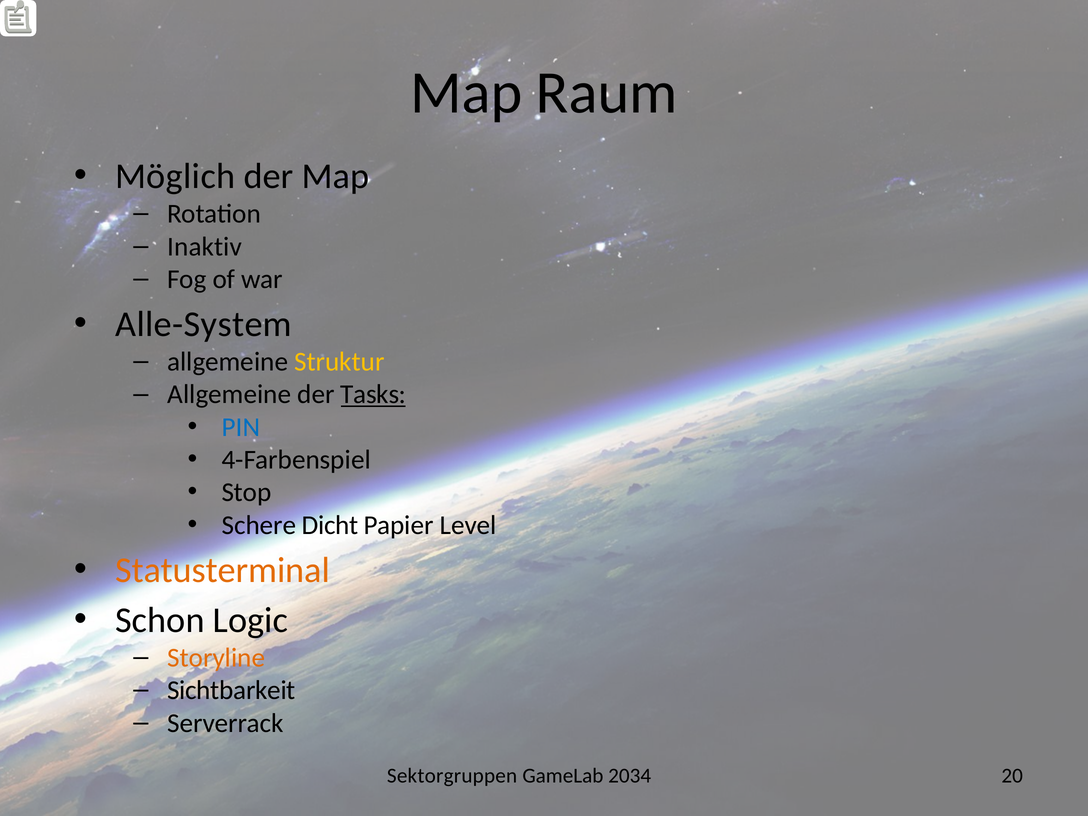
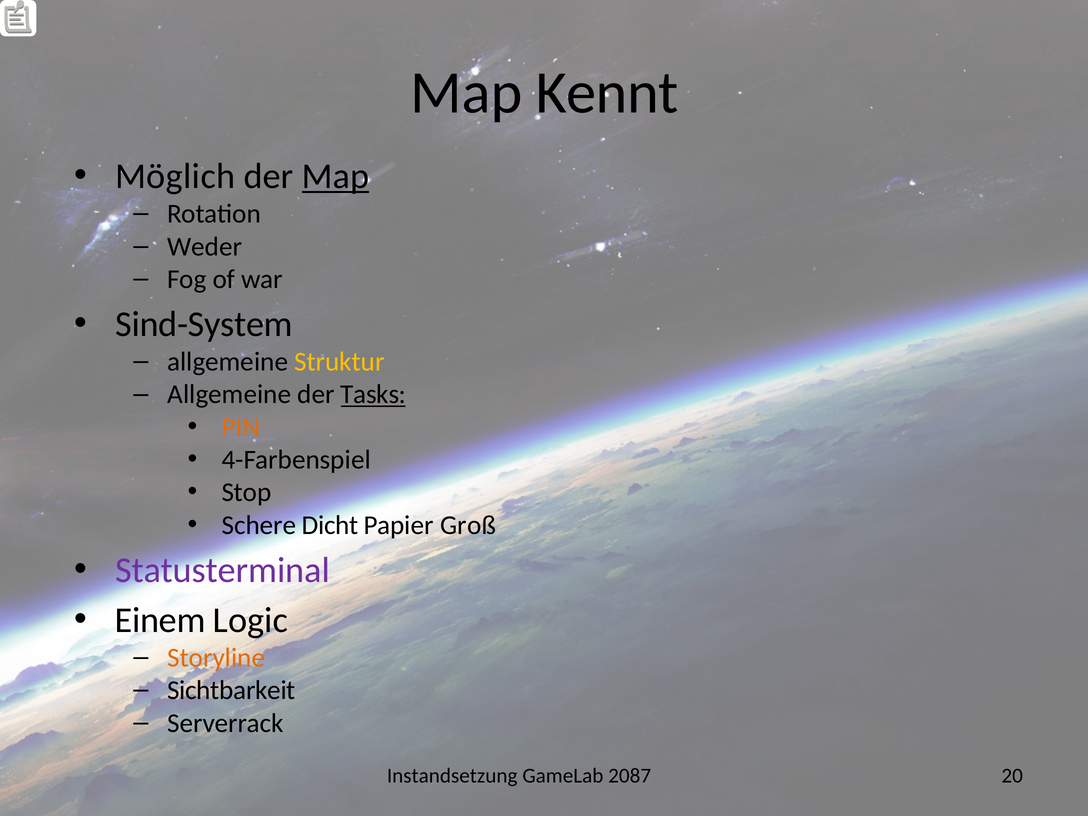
Raum: Raum -> Kennt (607, 93)
Map underline: none -> present (335, 176)
Inaktiv: Inaktiv -> Weder (205, 247)
Alle-System: Alle-System -> Sind-System (204, 324)
PIN colour: blue -> orange (241, 427)
Level: Level -> Groß (468, 525)
Statusterminal colour: orange -> purple (223, 570)
Schon: Schon -> Einem (160, 620)
Sektorgruppen: Sektorgruppen -> Instandsetzung (452, 776)
2034: 2034 -> 2087 (630, 776)
